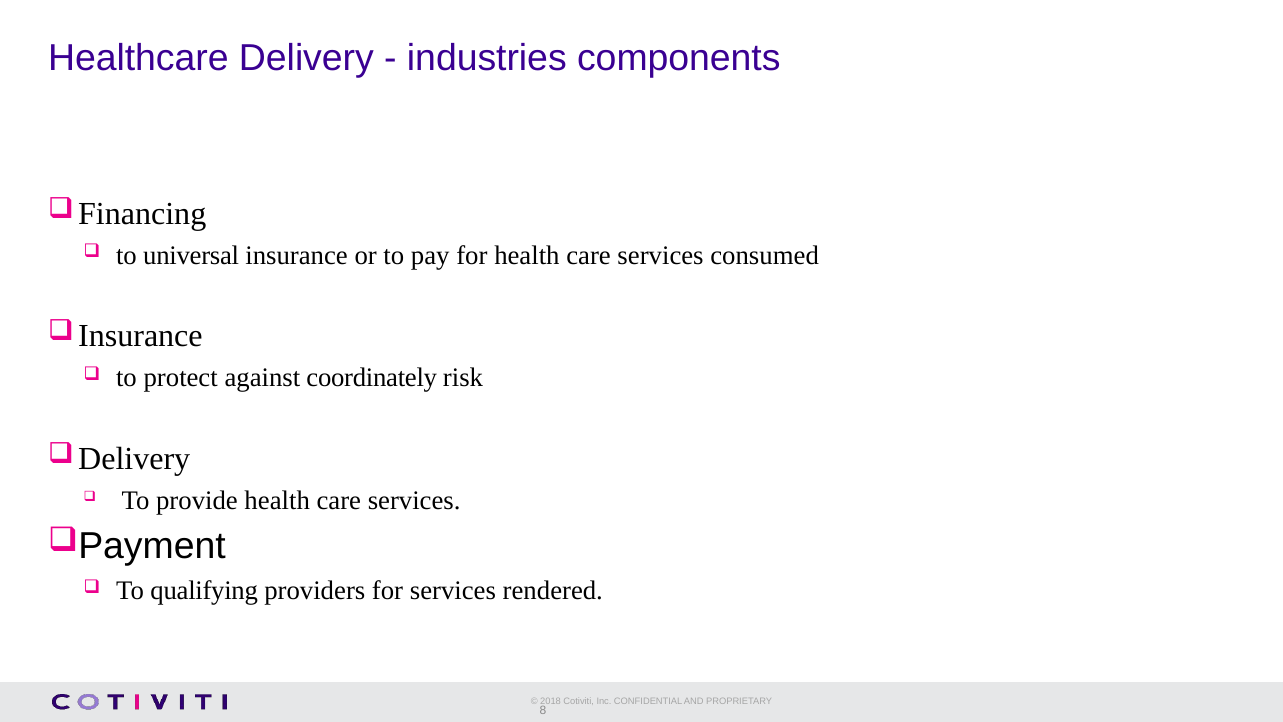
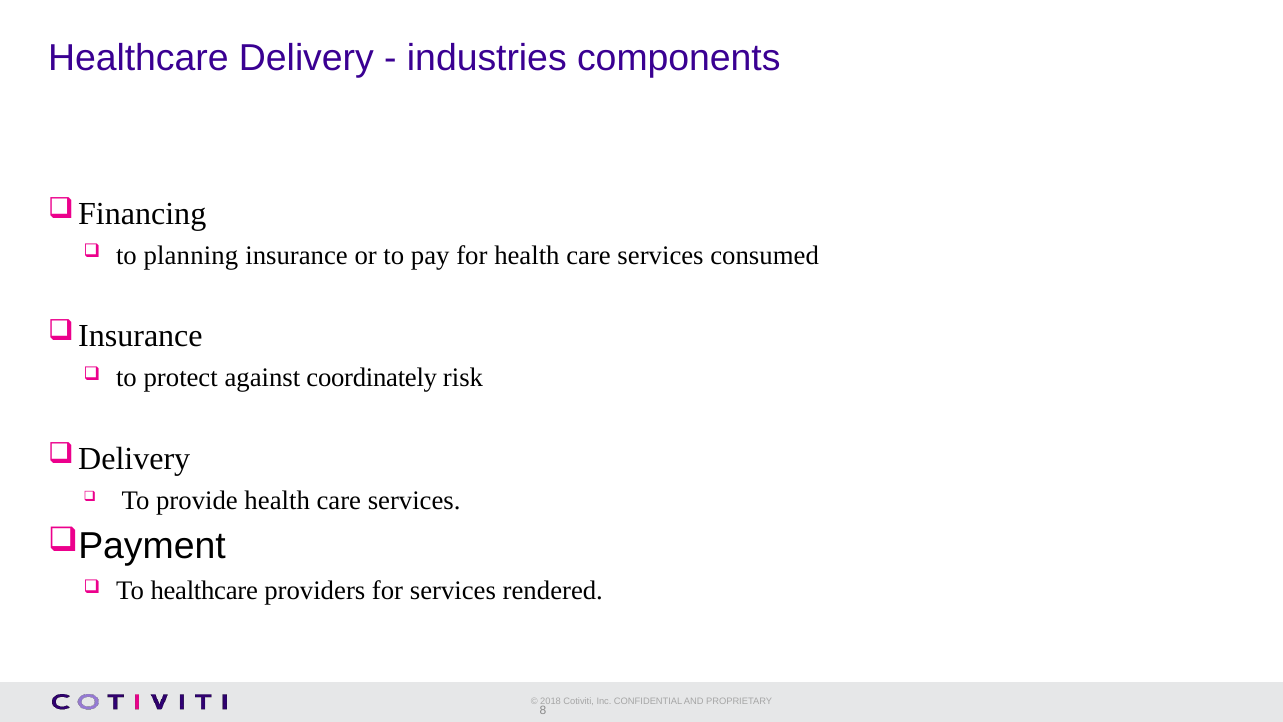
universal: universal -> planning (191, 255)
To qualifying: qualifying -> healthcare (204, 591)
